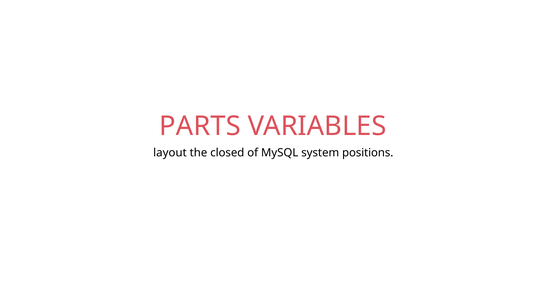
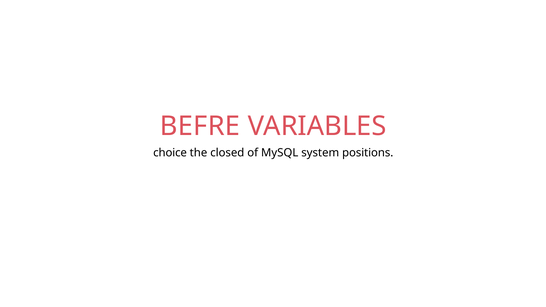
PARTS: PARTS -> BEFRE (200, 126)
layout: layout -> choice (170, 153)
